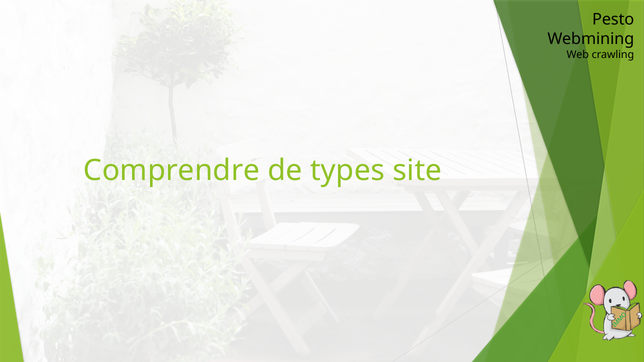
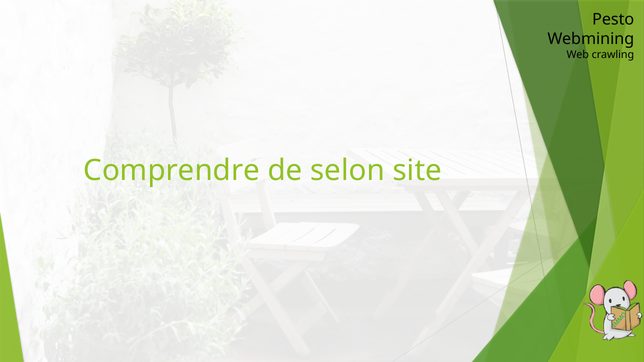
types: types -> selon (348, 171)
